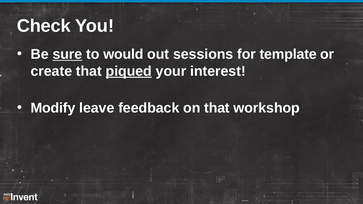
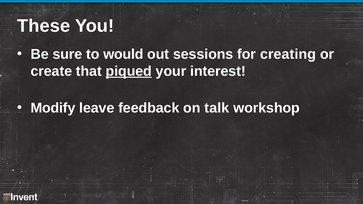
Check: Check -> These (44, 26)
sure underline: present -> none (67, 54)
template: template -> creating (288, 54)
on that: that -> talk (217, 108)
